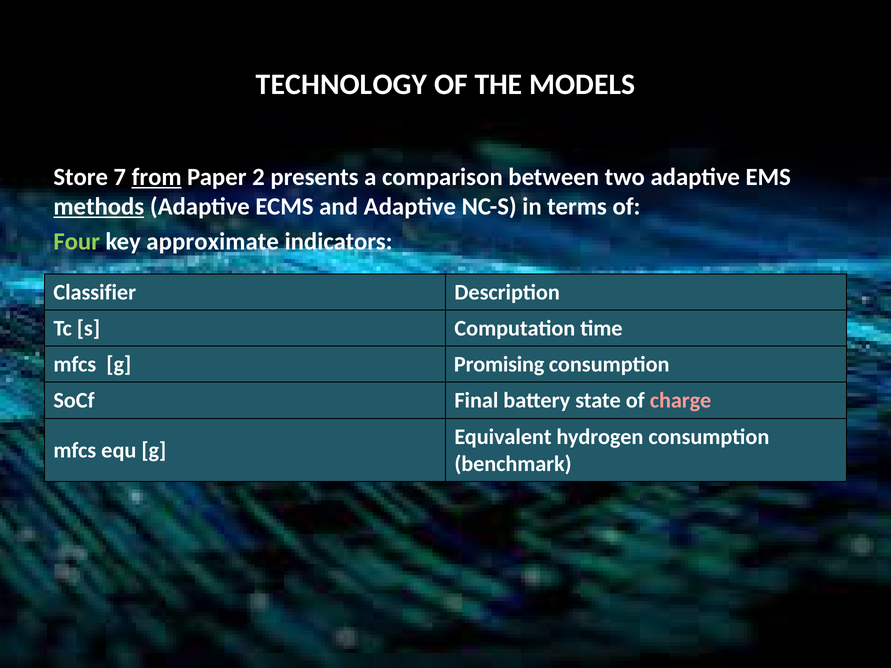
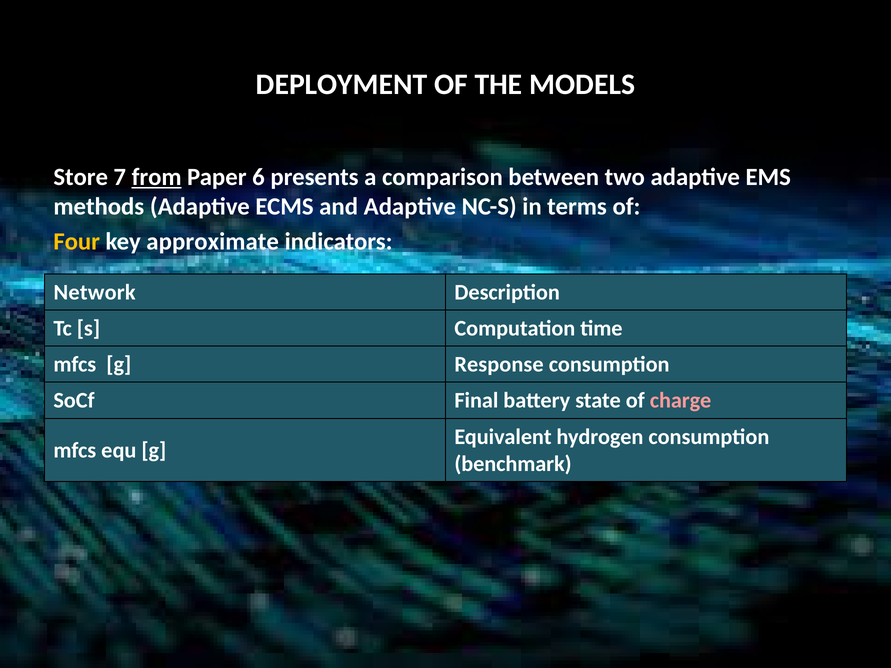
TECHNOLOGY: TECHNOLOGY -> DEPLOYMENT (342, 85)
2: 2 -> 6 (258, 177)
methods underline: present -> none (99, 207)
Four colour: light green -> yellow (77, 241)
Classifier: Classifier -> Network (95, 292)
Promising: Promising -> Response (499, 365)
